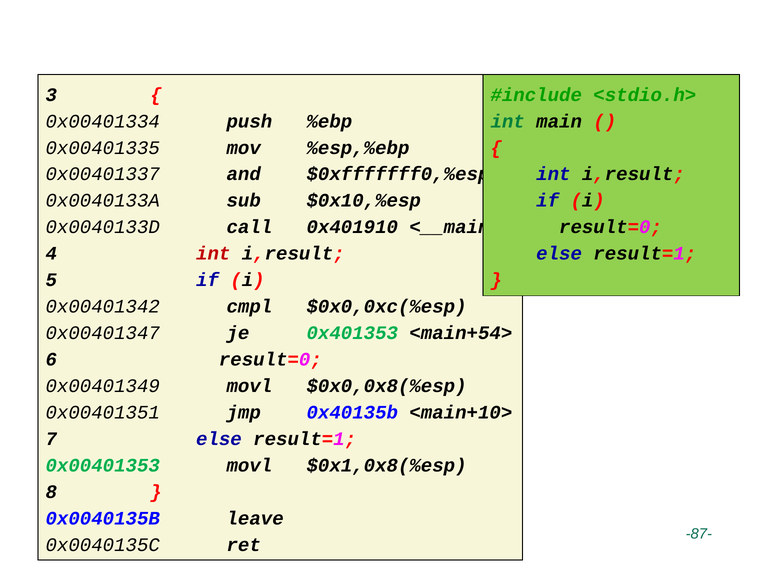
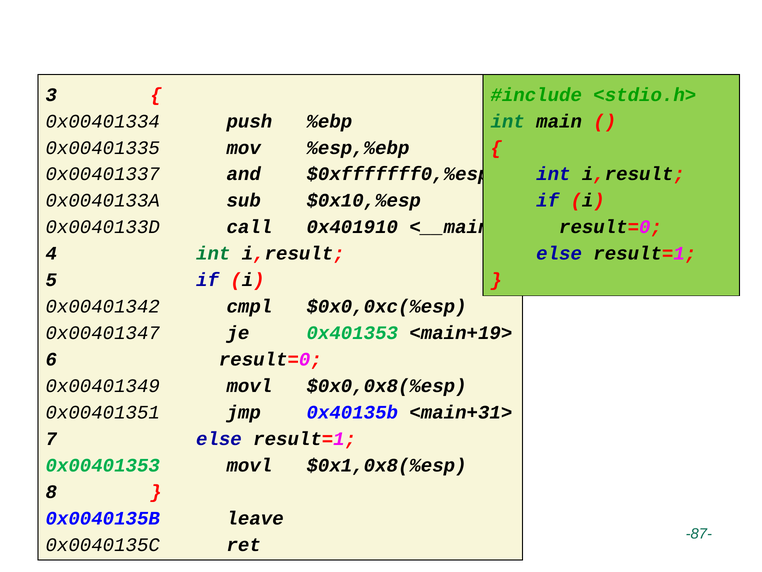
int colour: red -> green (213, 253)
<main+54>: <main+54> -> <main+19> (461, 333)
<main+10>: <main+10> -> <main+31> (461, 412)
